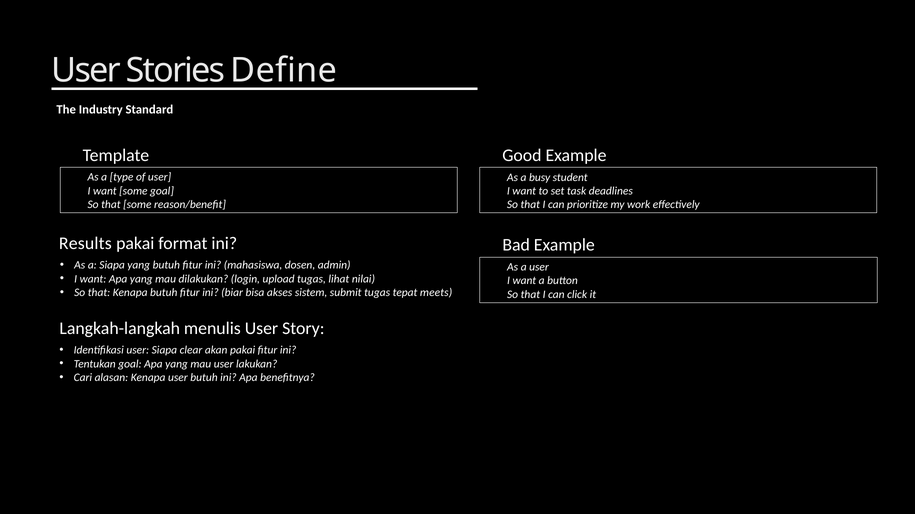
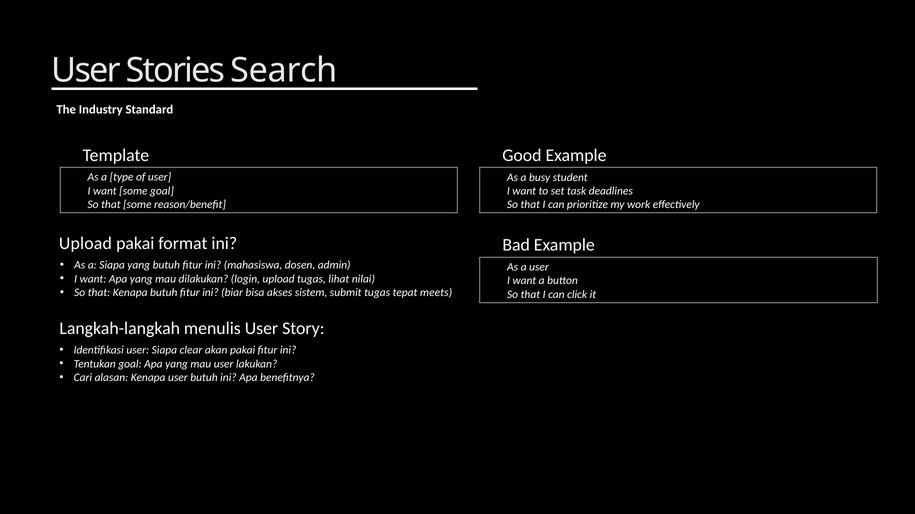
Define: Define -> Search (284, 70)
Results: Results -> Upload (85, 244)
